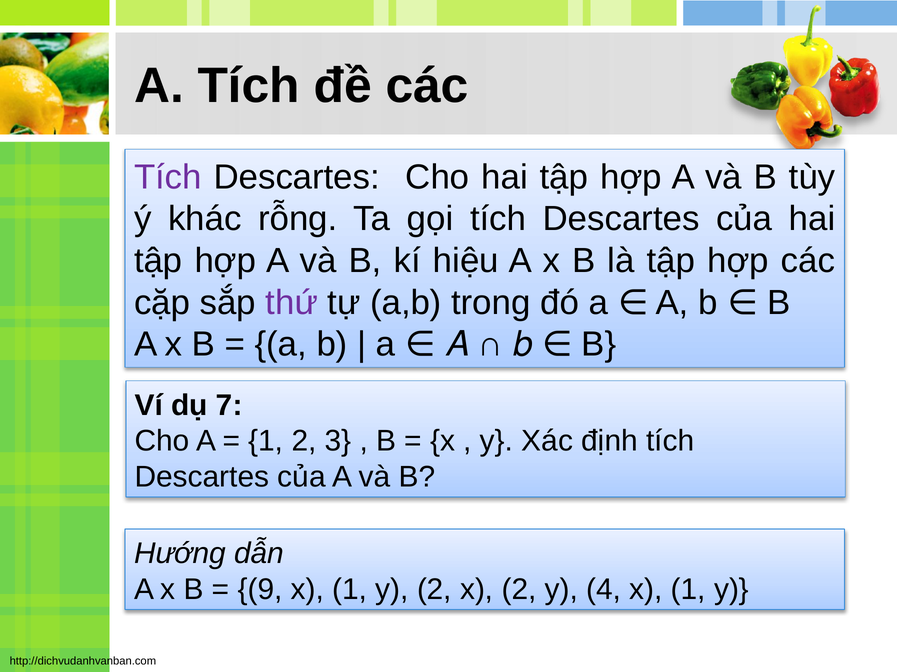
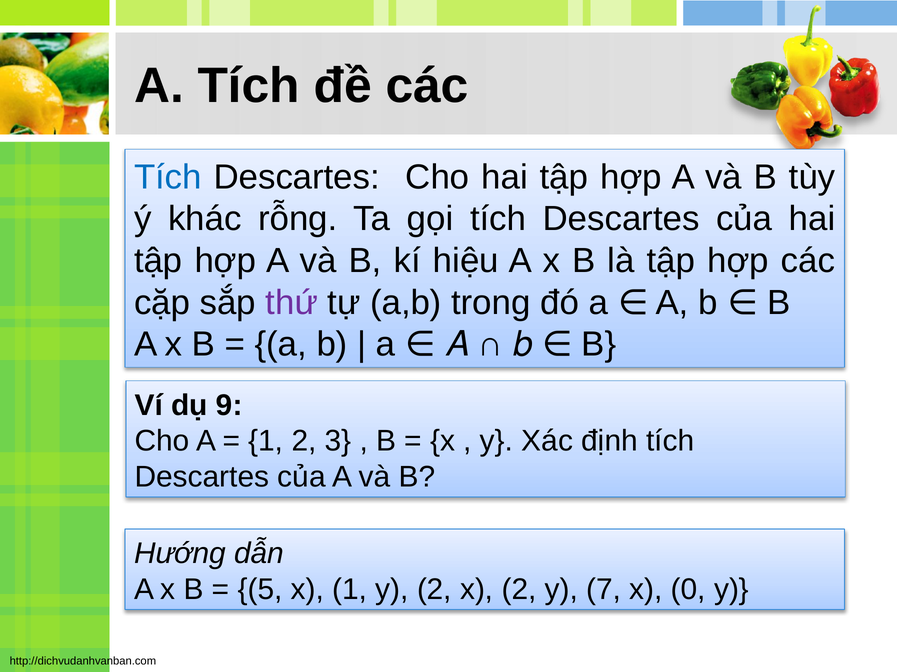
Tích colour: purple -> blue (168, 177)
7: 7 -> 9 (229, 406)
9: 9 -> 5 (260, 590)
4: 4 -> 7 (604, 590)
1: 1 -> 0 (688, 590)
